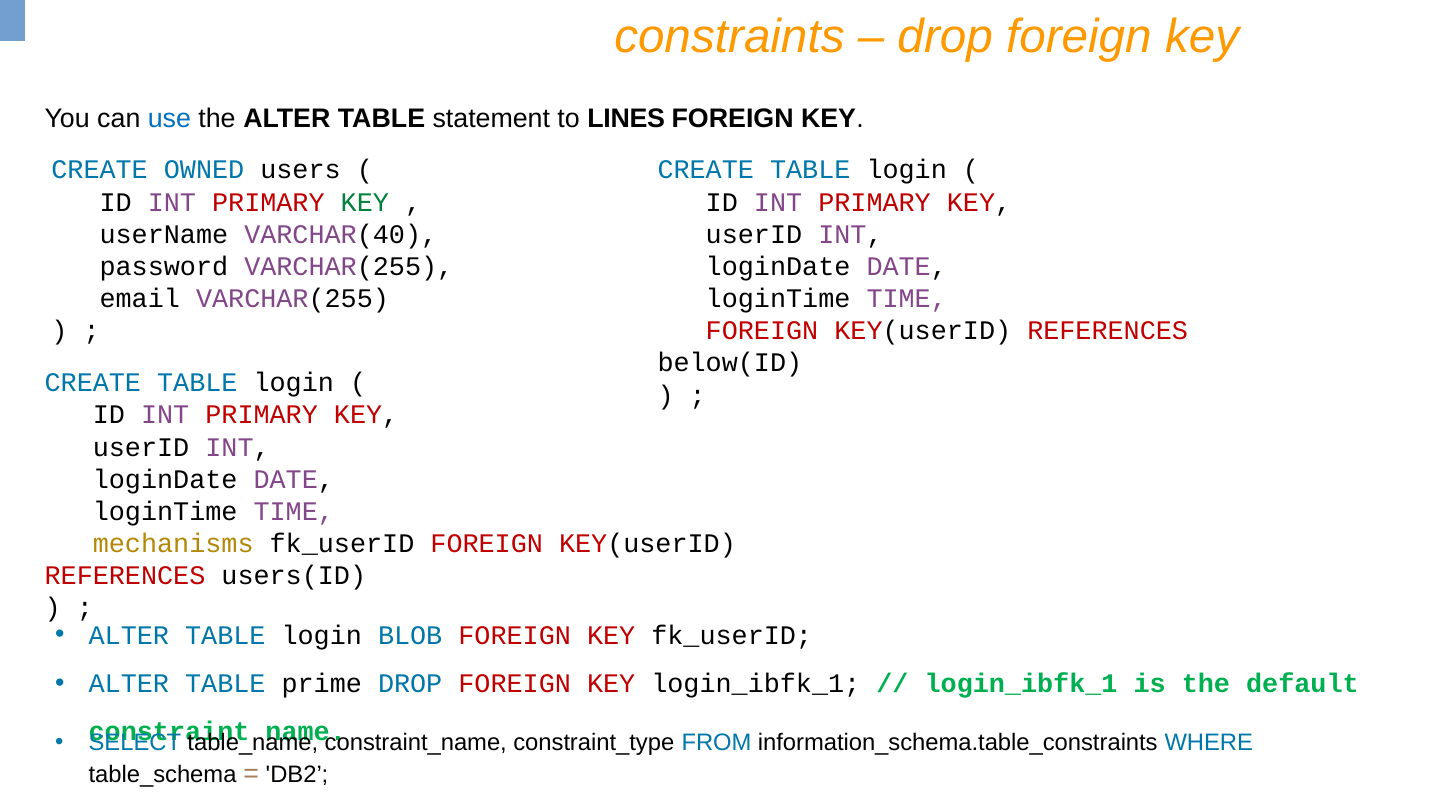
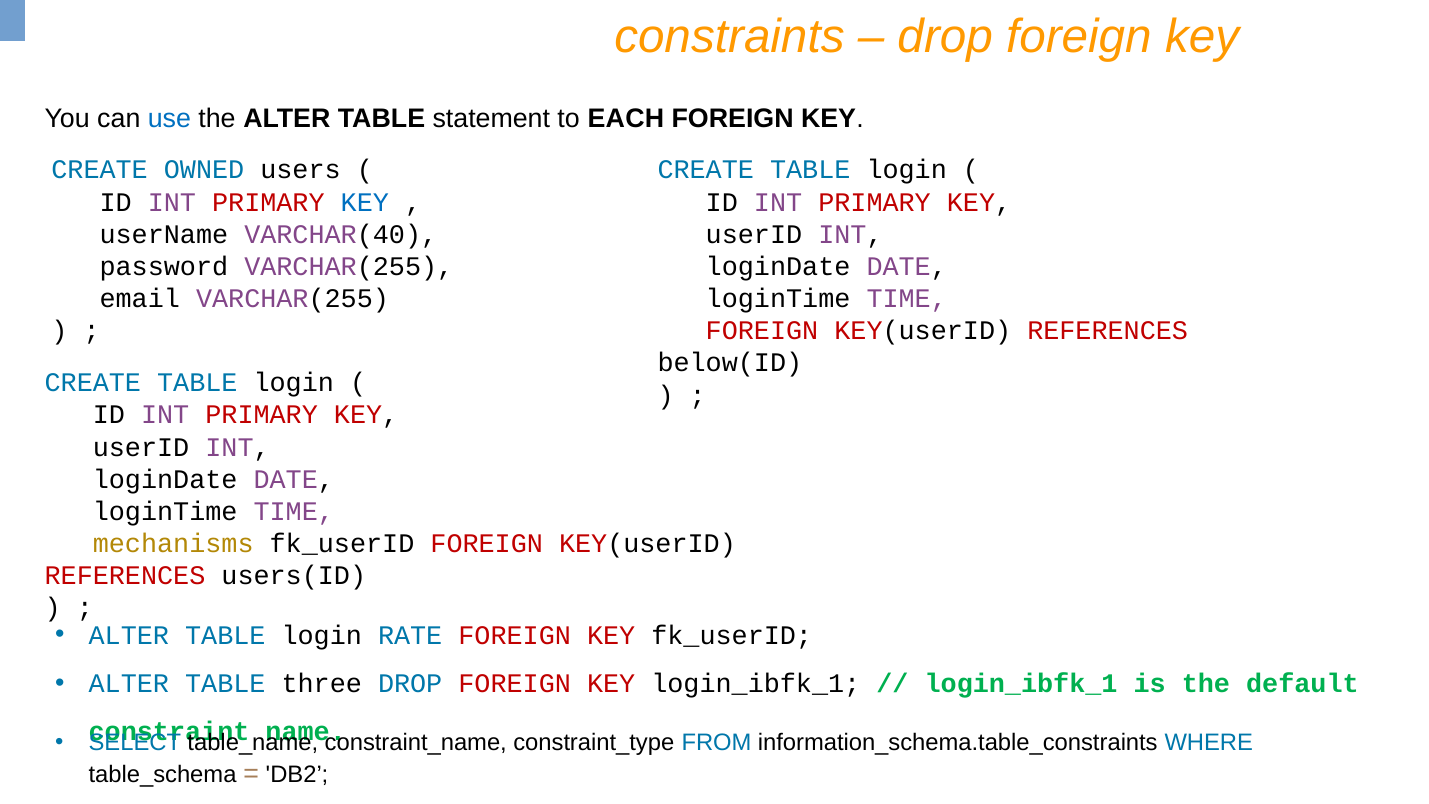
LINES: LINES -> EACH (626, 119)
KEY colour: green -> blue (365, 202)
BLOB: BLOB -> RATE (410, 635)
prime: prime -> three (322, 684)
